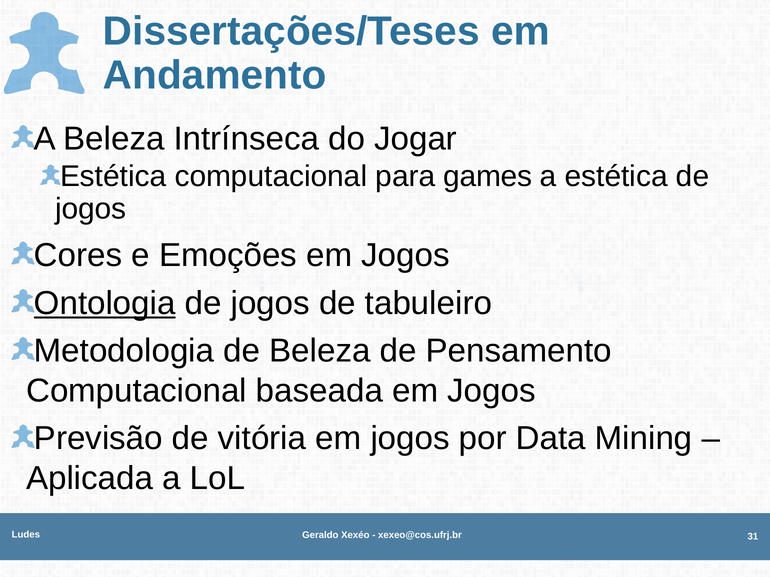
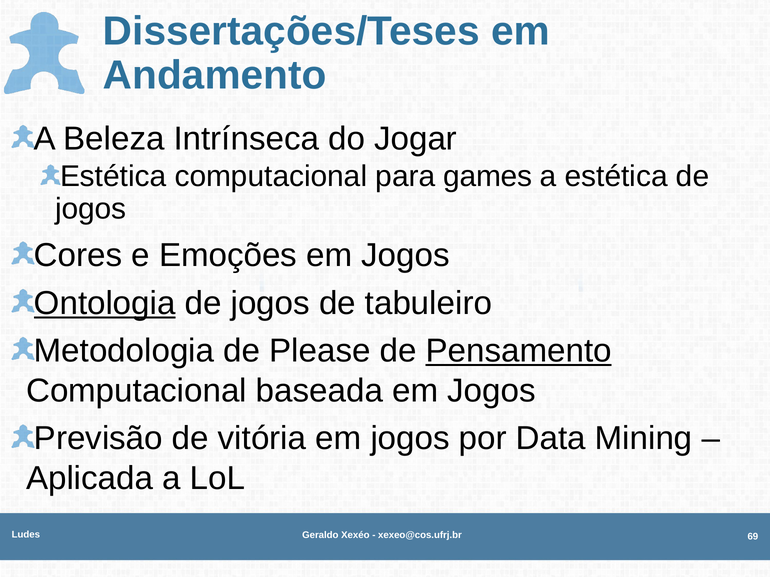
de Beleza: Beleza -> Please (320, 351)
Pensamento underline: none -> present (519, 351)
31: 31 -> 69 (753, 537)
